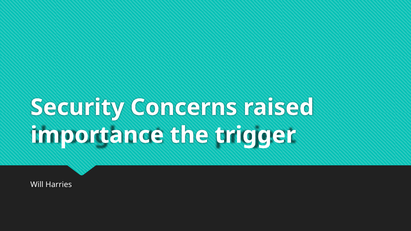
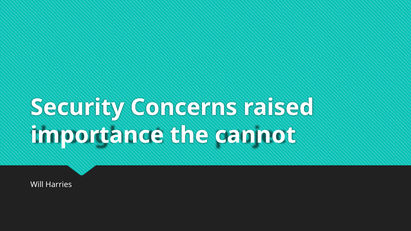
trigger: trigger -> cannot (255, 135)
